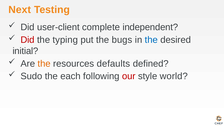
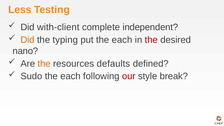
Next: Next -> Less (20, 10)
user-client: user-client -> with-client (58, 27)
Did colour: red -> orange (28, 40)
put the bugs: bugs -> each (122, 40)
the colour: blue -> red (151, 40)
initial: initial -> nano (25, 51)
world: world -> break (174, 76)
